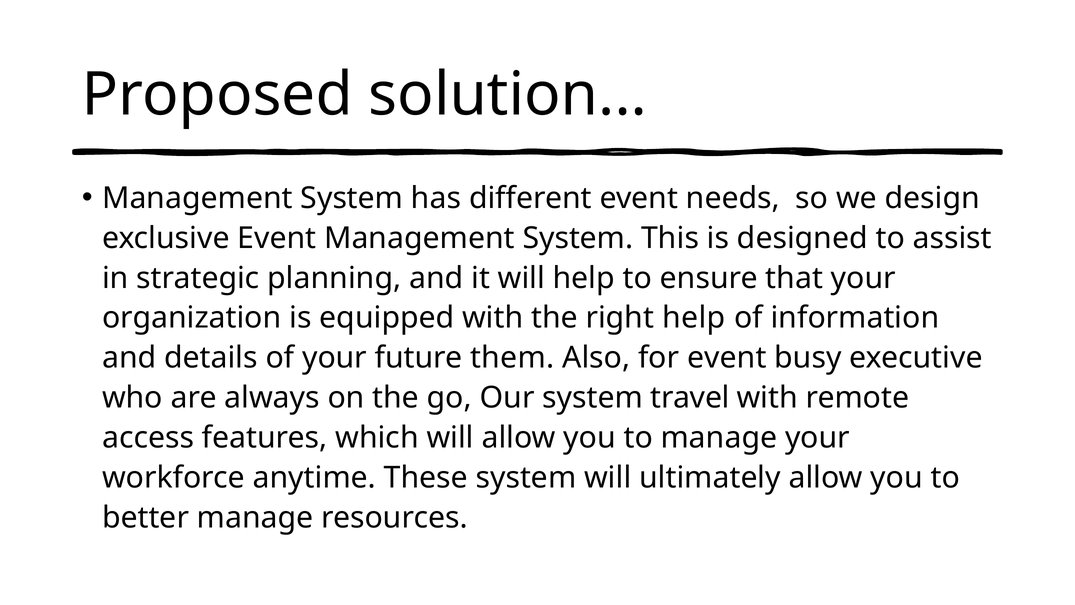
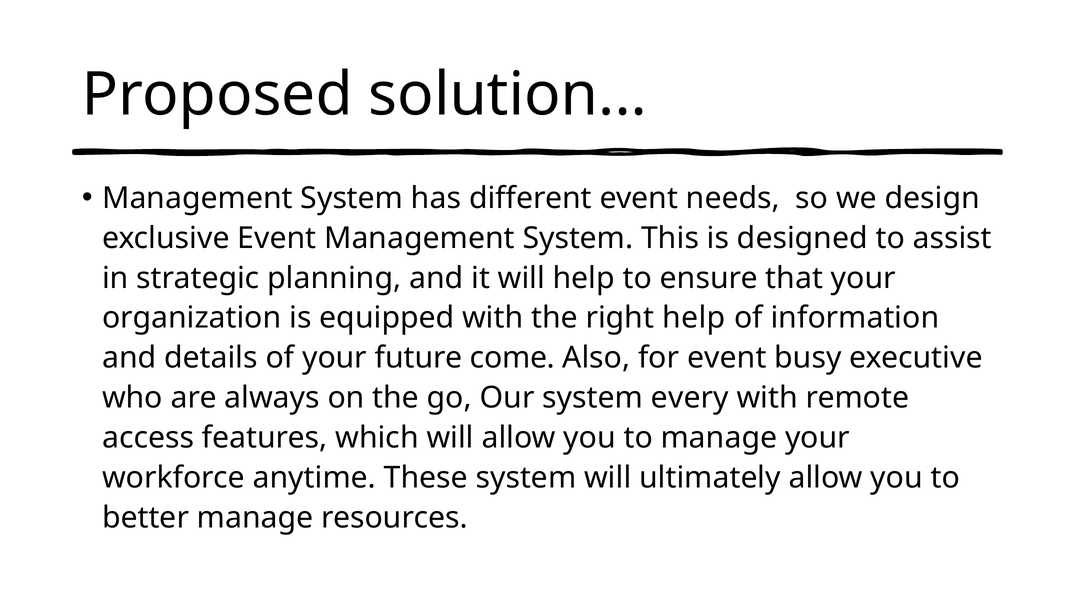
them: them -> come (512, 358)
travel: travel -> every (690, 398)
